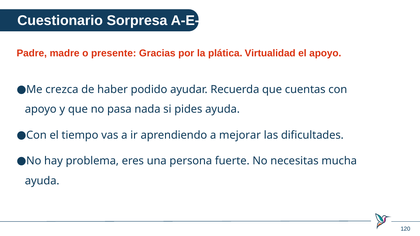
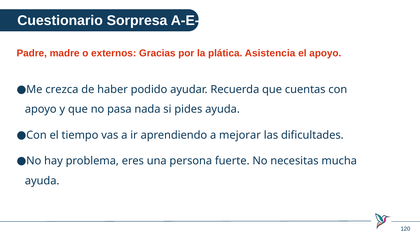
presente: presente -> externos (114, 53)
Virtualidad: Virtualidad -> Asistencia (270, 53)
